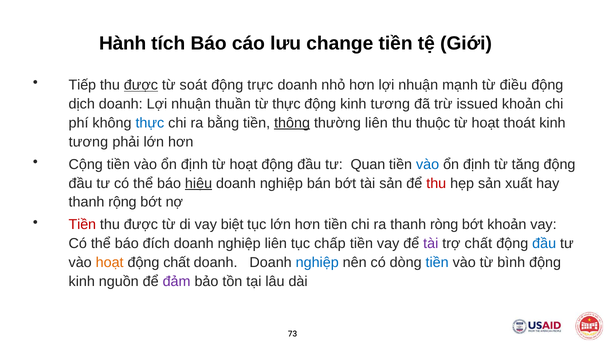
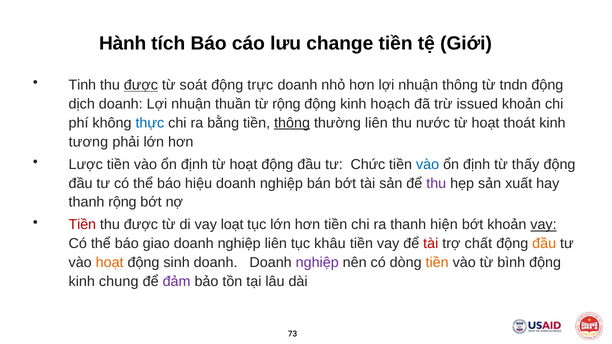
Tiếp: Tiếp -> Tinh (82, 85)
nhuận mạnh: mạnh -> thông (460, 85)
điều: điều -> tndn (514, 85)
từ thực: thực -> rộng (286, 104)
động kinh tương: tương -> hoạch (390, 104)
thuộc: thuộc -> nước (433, 123)
Cộng: Cộng -> Lược (86, 165)
Quan: Quan -> Chức (368, 165)
tăng: tăng -> thấy (526, 165)
hiệu underline: present -> none (199, 183)
thu colour: red -> purple (436, 183)
biệt: biệt -> loạt (232, 225)
ròng: ròng -> hiện (444, 225)
vay underline: none -> present (543, 225)
đích: đích -> giao (156, 244)
chấp: chấp -> khâu (330, 244)
tài colour: purple -> red (431, 244)
đầu colour: blue -> orange (544, 244)
động chất: chất -> sinh (177, 263)
nghiệp colour: blue -> purple (317, 263)
tiền colour: blue -> orange (437, 263)
nguồn: nguồn -> chung (119, 282)
